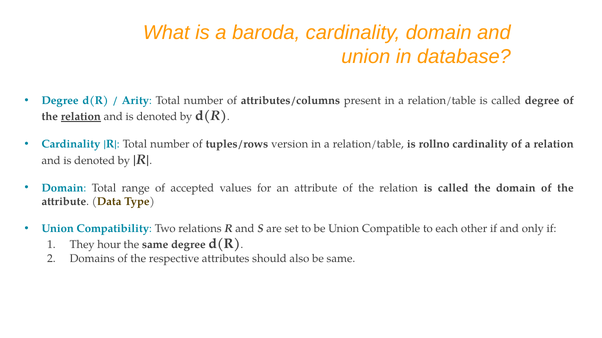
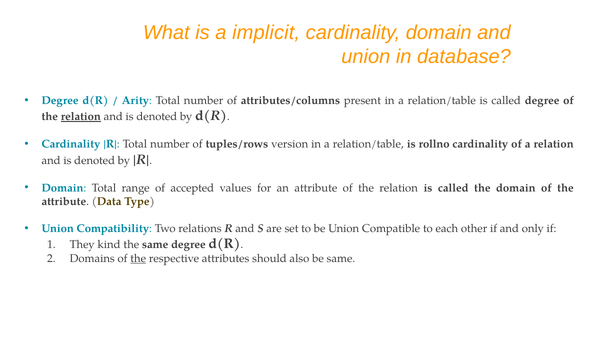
baroda: baroda -> implicit (266, 33)
hour: hour -> kind (109, 245)
the underline: none -> present (138, 259)
